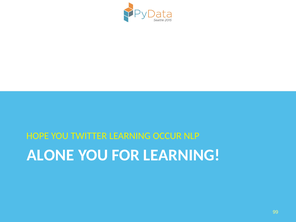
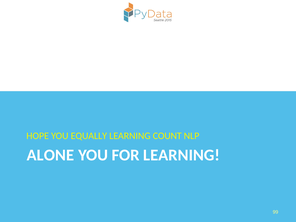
TWITTER: TWITTER -> EQUALLY (89, 136)
OCCUR: OCCUR -> COUNT (167, 136)
